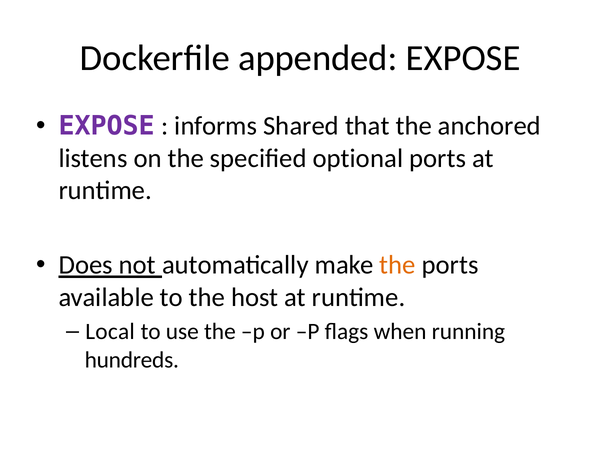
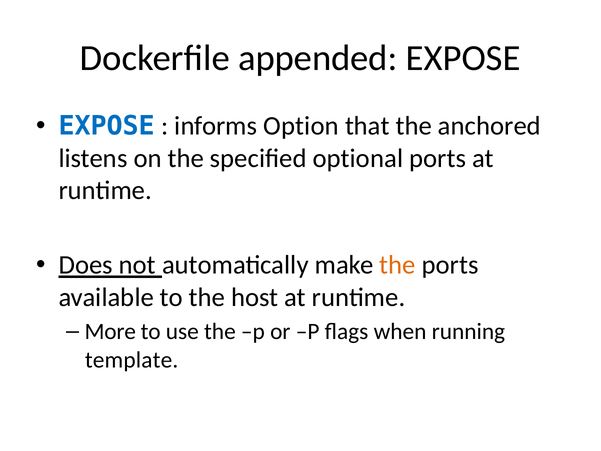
EXPOSE colour: purple -> blue (107, 126)
Shared: Shared -> Option (301, 126)
Local: Local -> More (110, 332)
hundreds: hundreds -> template (132, 360)
